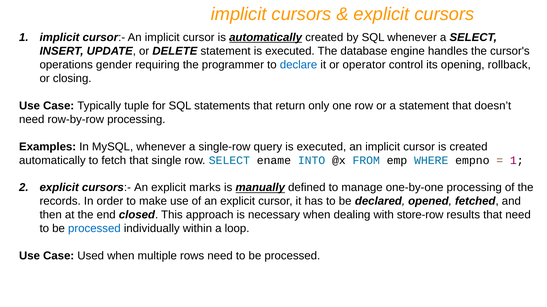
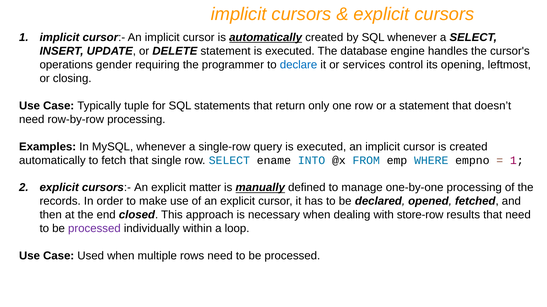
operator: operator -> services (364, 65)
rollback: rollback -> leftmost (509, 65)
marks: marks -> matter (205, 188)
processed colour: blue -> purple (94, 229)
